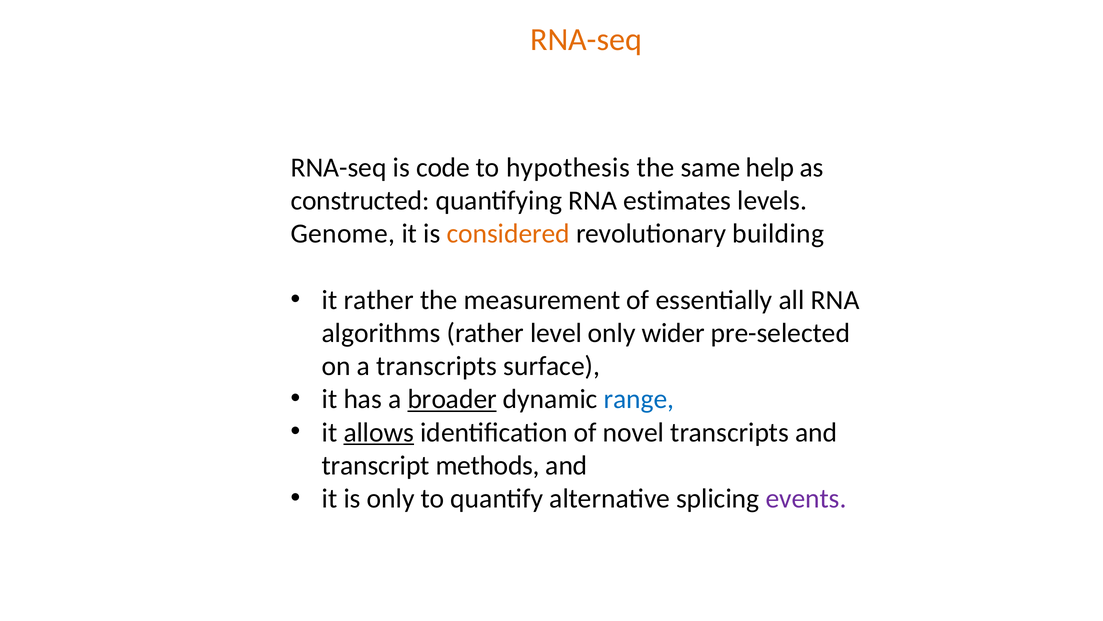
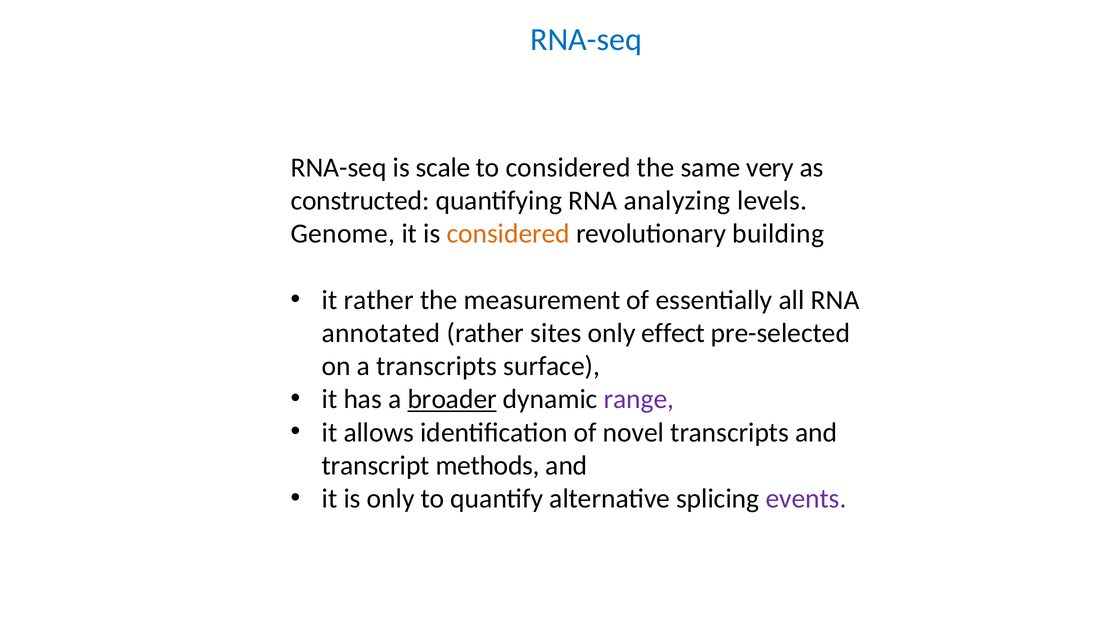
RNA-seq colour: orange -> blue (586, 39)
code: code -> scale (443, 167)
to hypothesis: hypothesis -> considered (568, 167)
help: help -> very (770, 167)
estimates: estimates -> analyzing (677, 200)
algorithms: algorithms -> annotated (381, 333)
level: level -> sites (556, 333)
wider: wider -> effect (673, 333)
range colour: blue -> purple (639, 399)
allows underline: present -> none (379, 432)
